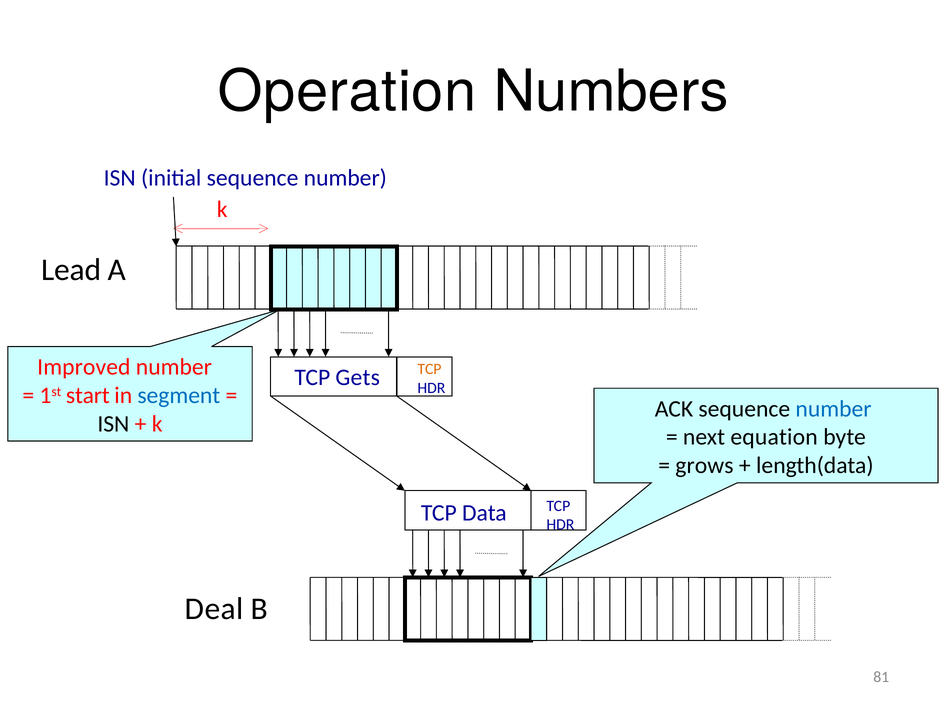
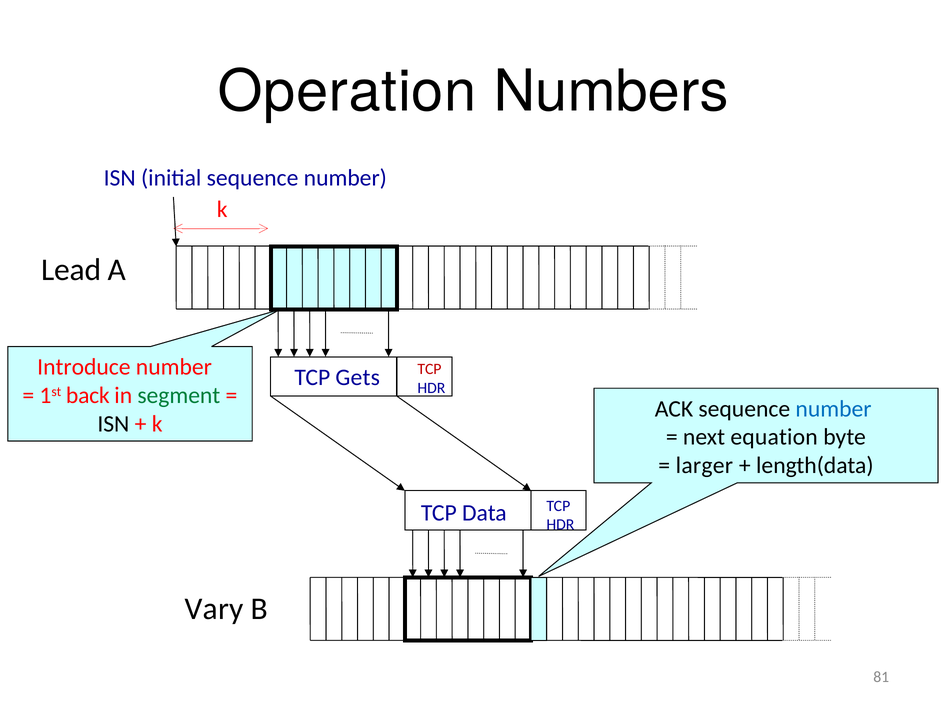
Improved: Improved -> Introduce (84, 367)
TCP colour: orange -> red (429, 369)
start: start -> back (88, 396)
segment colour: blue -> green (179, 396)
grows: grows -> larger (704, 466)
Deal: Deal -> Vary (214, 609)
